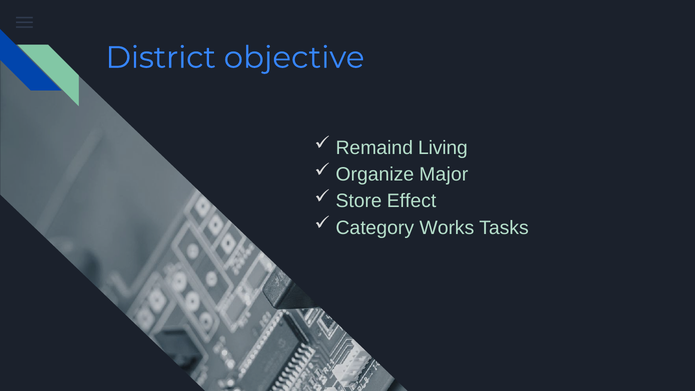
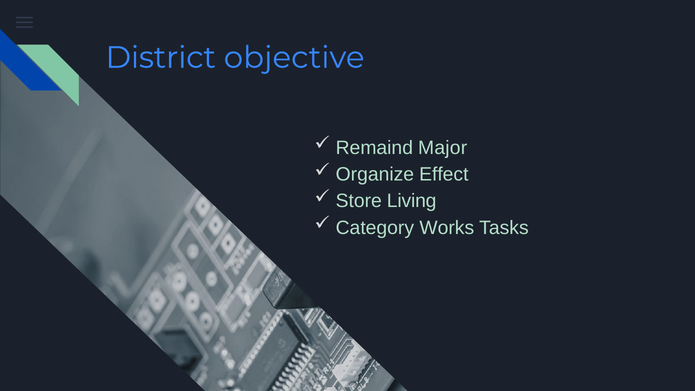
Living: Living -> Major (443, 148)
Major: Major -> Effect (444, 174)
Effect: Effect -> Living (412, 201)
